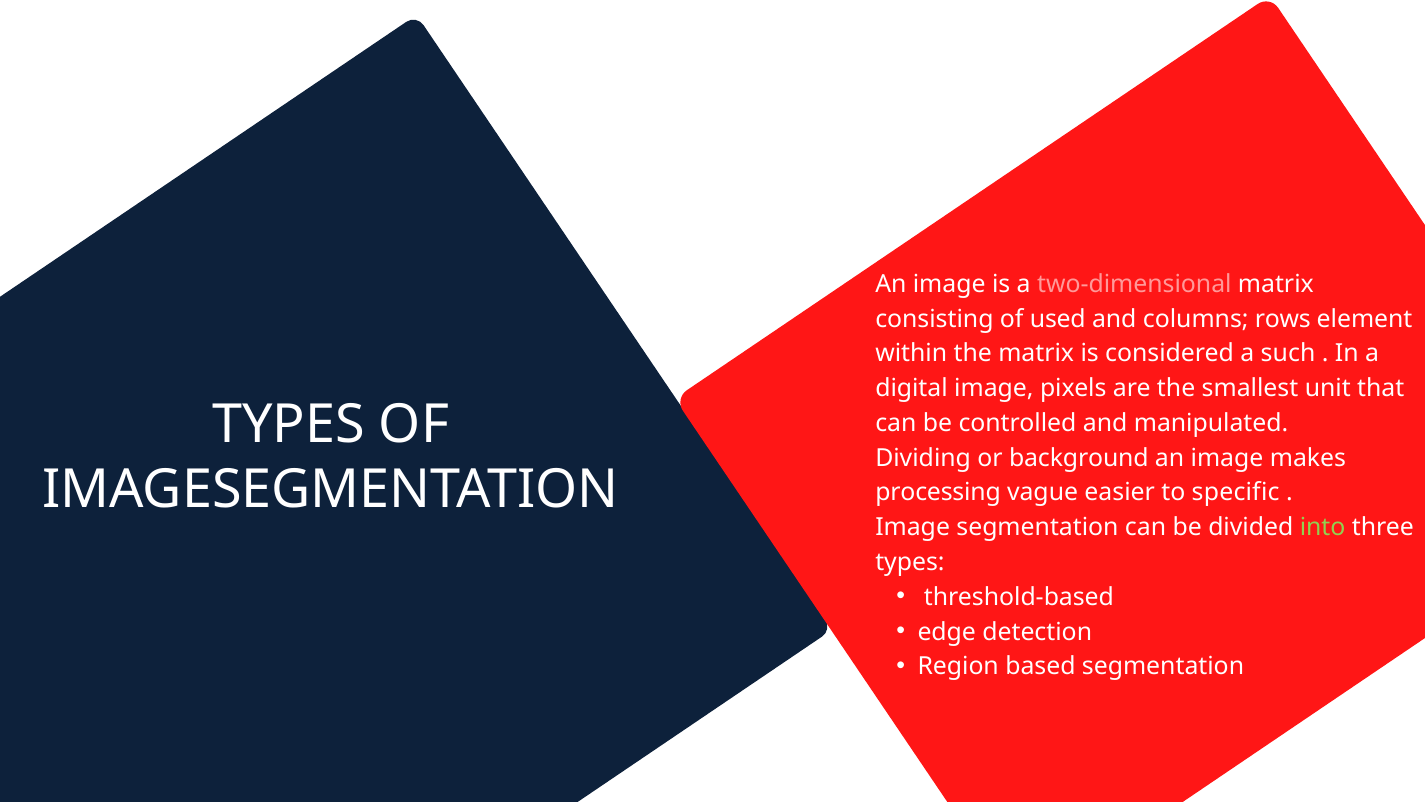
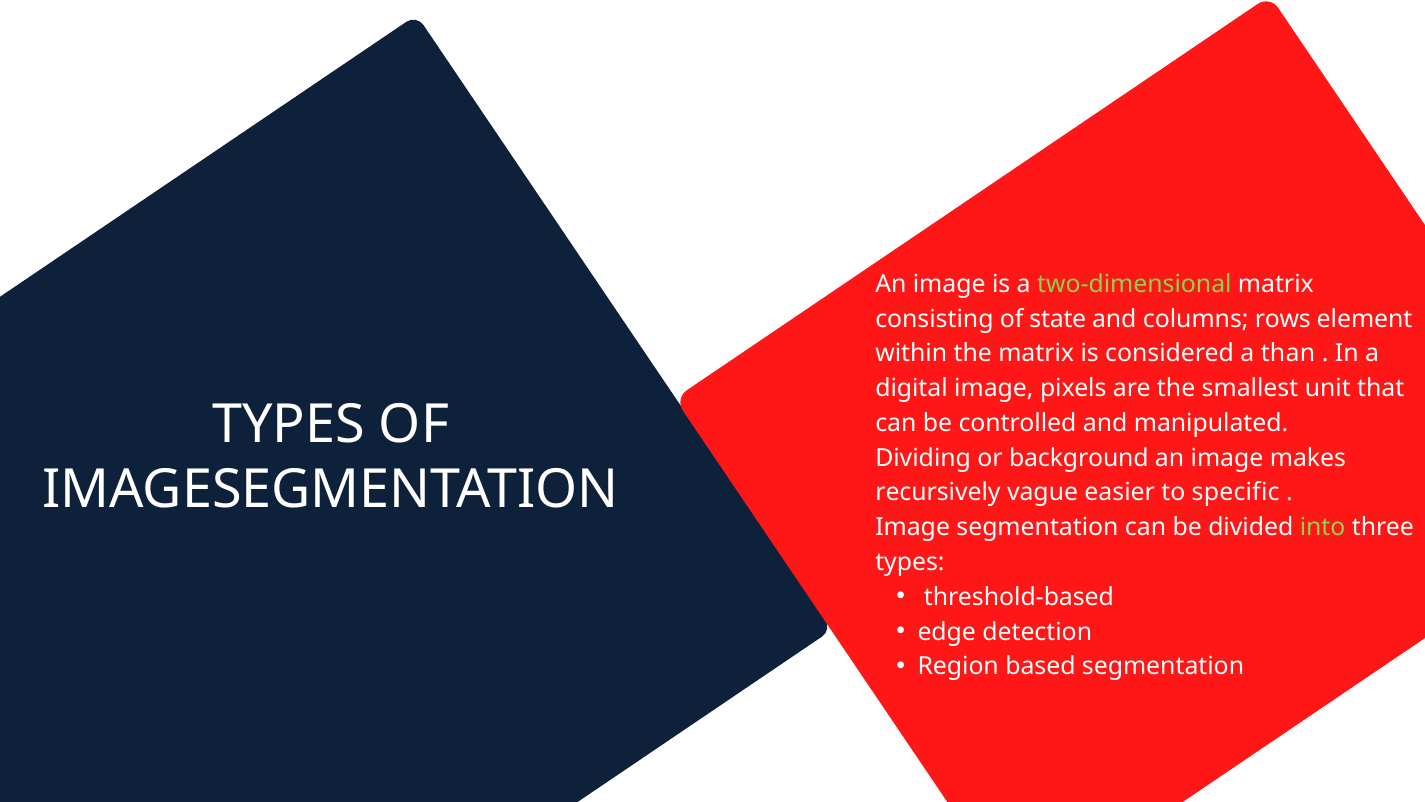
two-dimensional colour: pink -> light green (1134, 284)
used: used -> state (1058, 319)
such: such -> than (1288, 353)
processing: processing -> recursively (938, 492)
